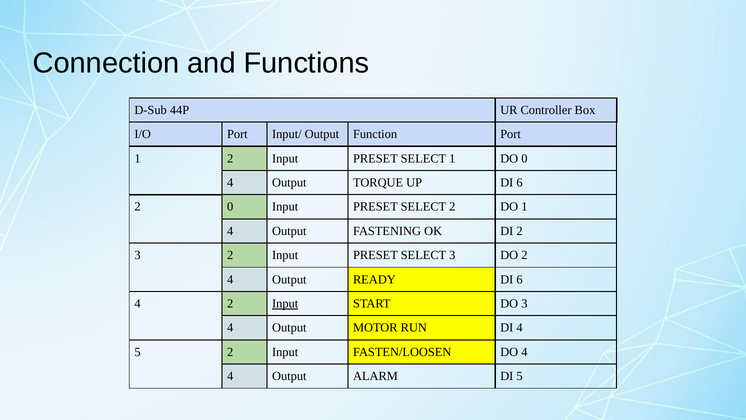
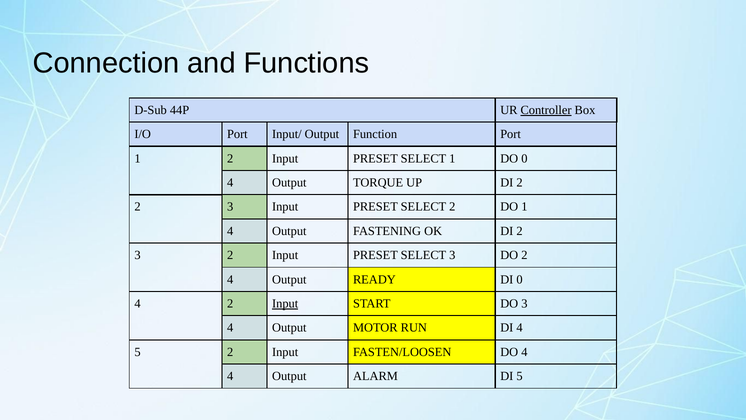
Controller underline: none -> present (546, 110)
UP DI 6: 6 -> 2 (520, 182)
0: 0 -> 3 (230, 207)
READY DI 6: 6 -> 0 (520, 279)
